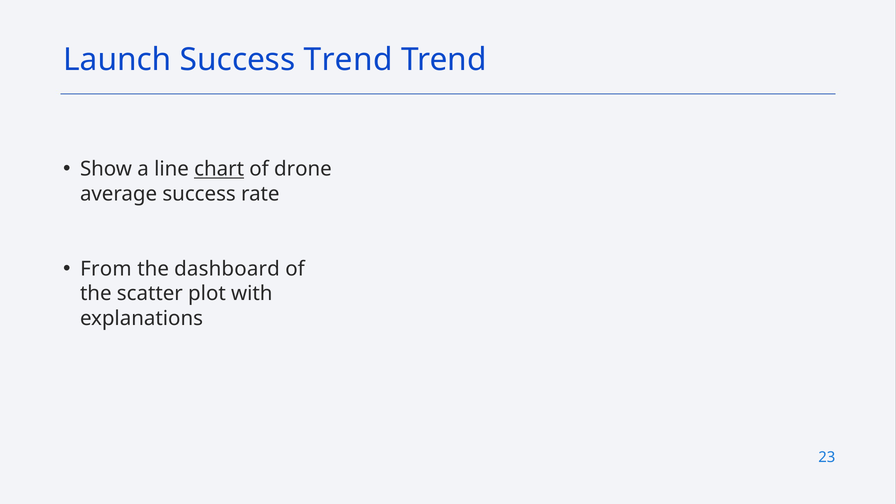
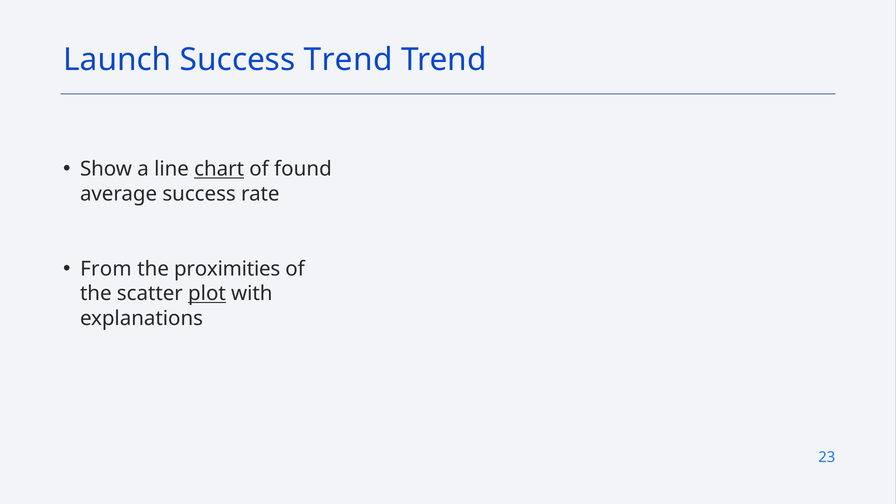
drone: drone -> found (303, 169)
dashboard: dashboard -> proximities (227, 269)
plot underline: none -> present (207, 294)
